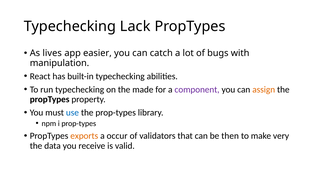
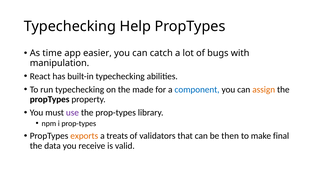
Lack: Lack -> Help (135, 26)
lives: lives -> time (52, 53)
component colour: purple -> blue (197, 89)
use colour: blue -> purple (72, 112)
occur: occur -> treats (117, 136)
very: very -> final (281, 136)
